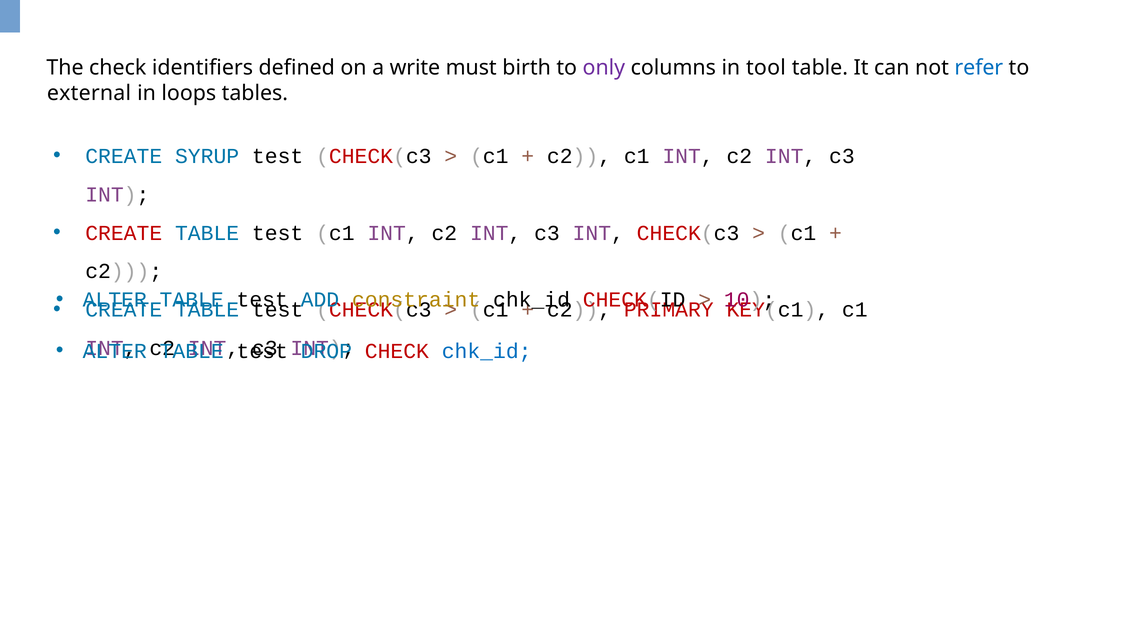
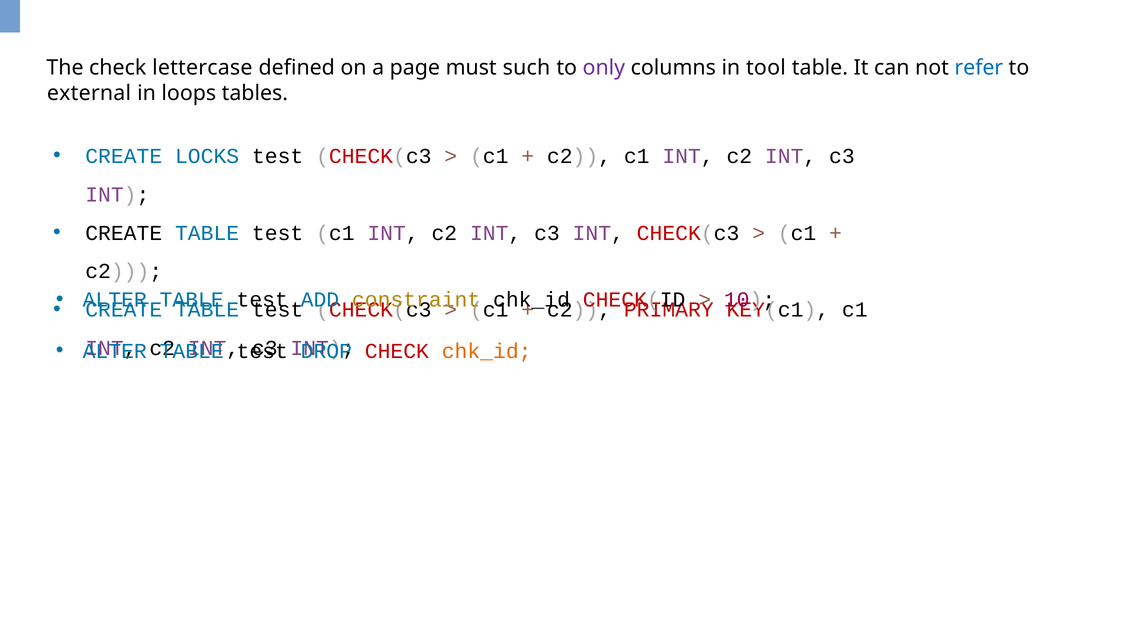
identifiers: identifiers -> lettercase (202, 68)
write: write -> page (415, 68)
birth: birth -> such (527, 68)
SYRUP: SYRUP -> LOCKS (207, 156)
CREATE colour: red -> black (124, 233)
chk_id colour: blue -> orange (487, 351)
